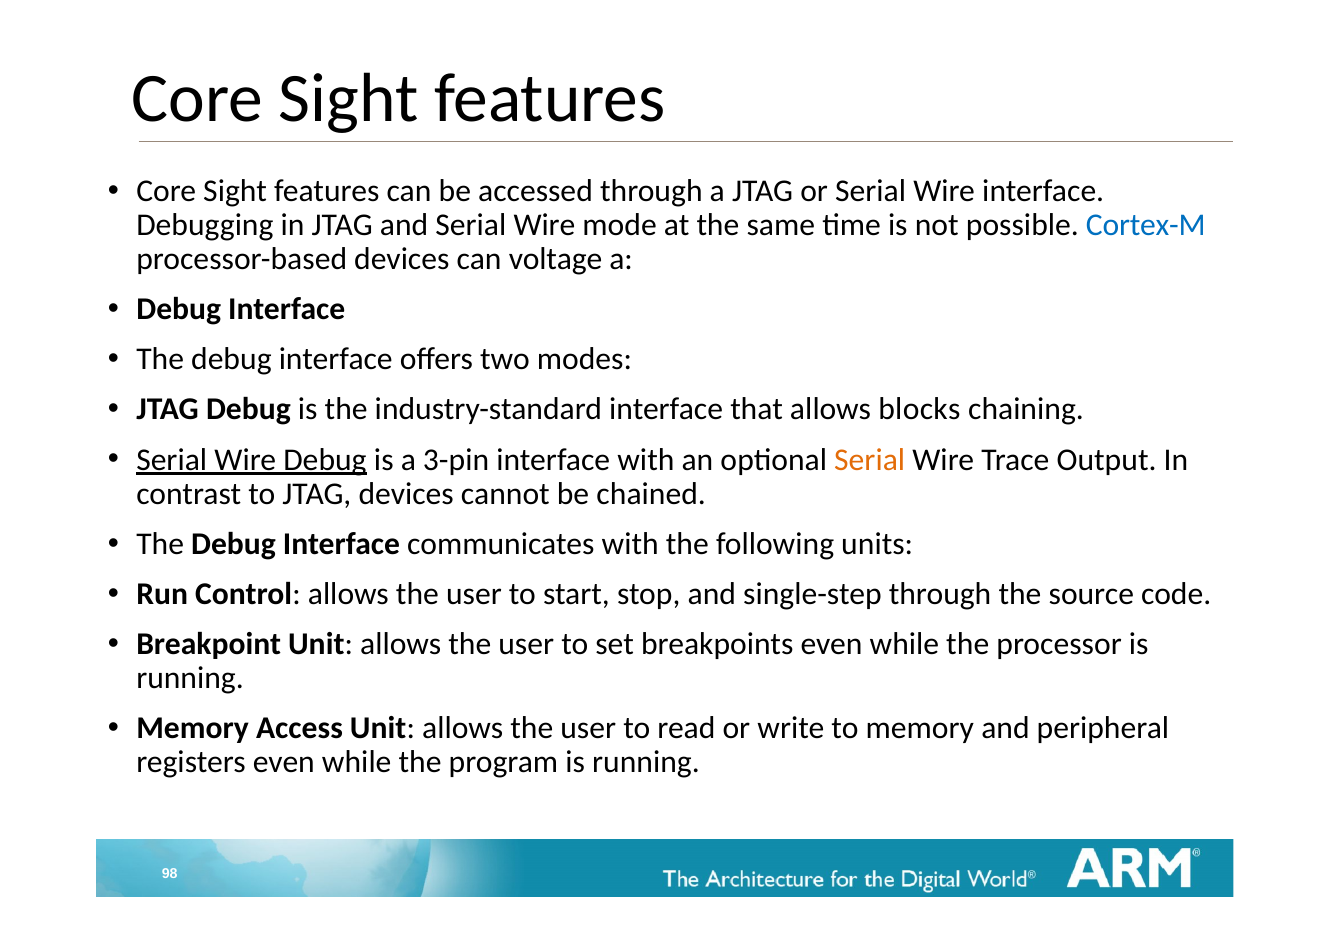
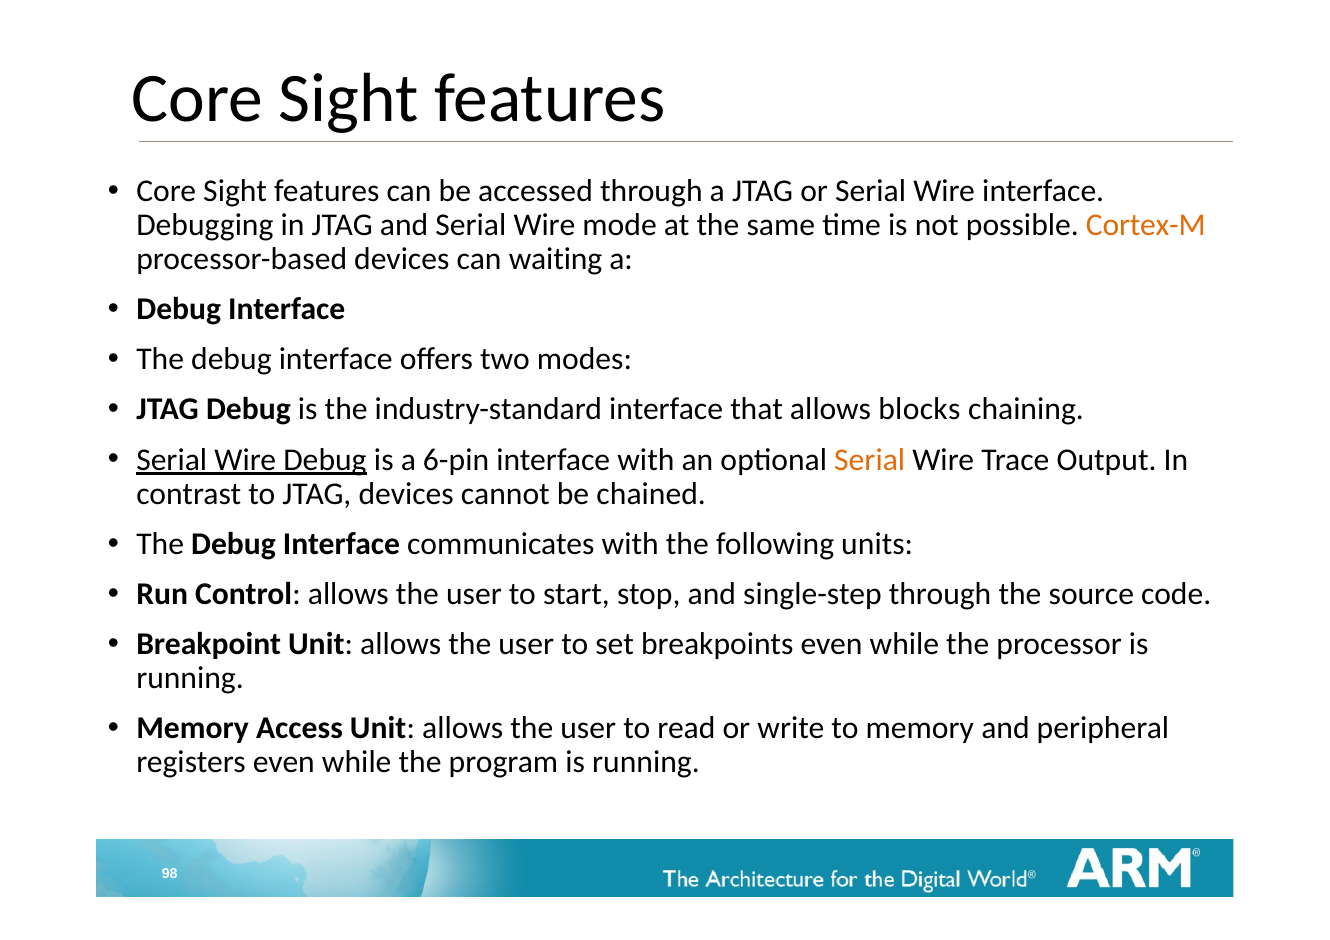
Cortex-M colour: blue -> orange (1146, 225)
voltage: voltage -> waiting (556, 259)
3-pin: 3-pin -> 6-pin (456, 460)
